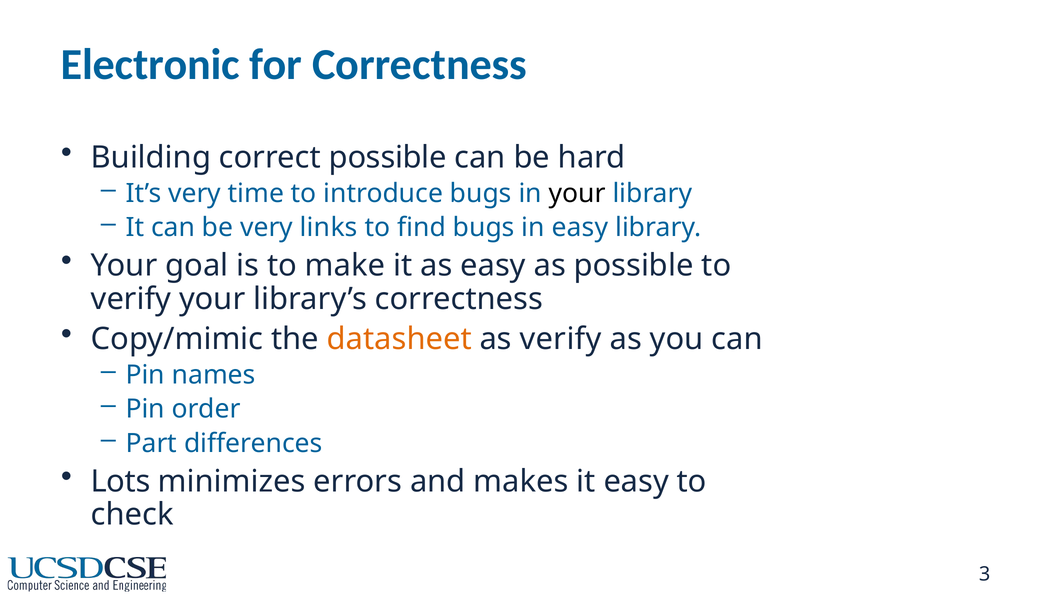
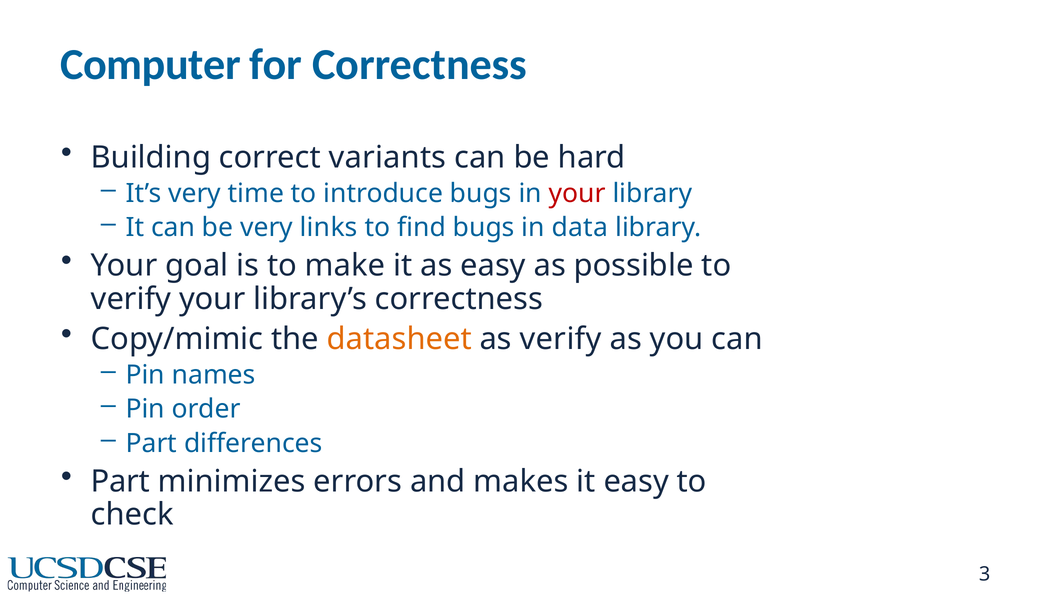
Electronic: Electronic -> Computer (150, 64)
correct possible: possible -> variants (387, 157)
your colour: black -> red (577, 193)
in easy: easy -> data (580, 228)
Lots: Lots -> Part (120, 481)
